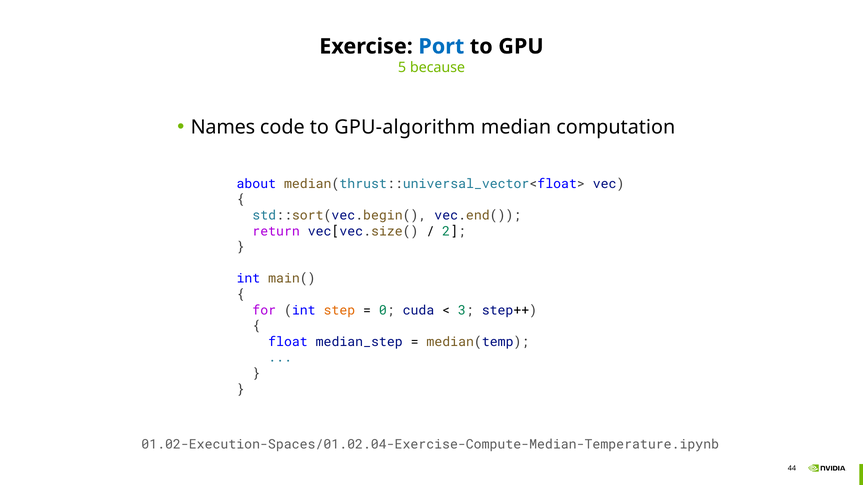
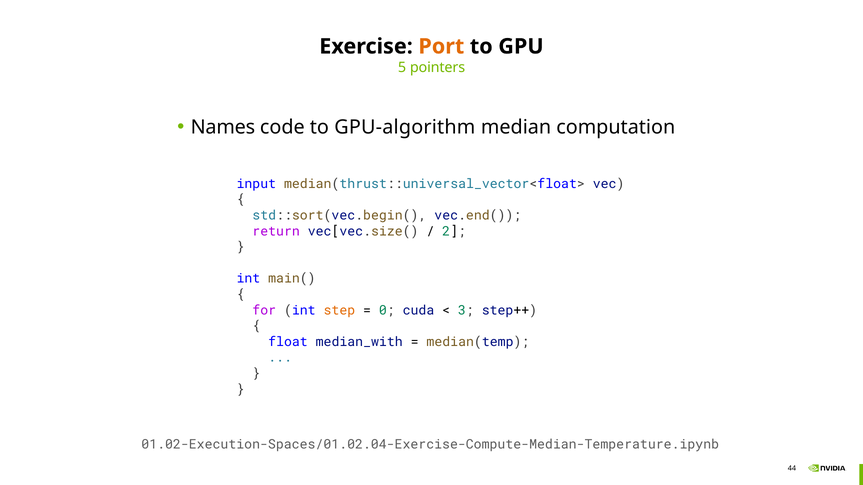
Port colour: blue -> orange (441, 46)
because: because -> pointers (438, 67)
about: about -> input (256, 184)
median_step: median_step -> median_with (359, 342)
